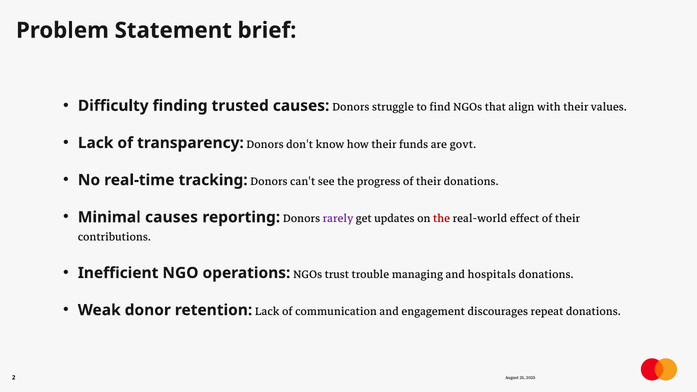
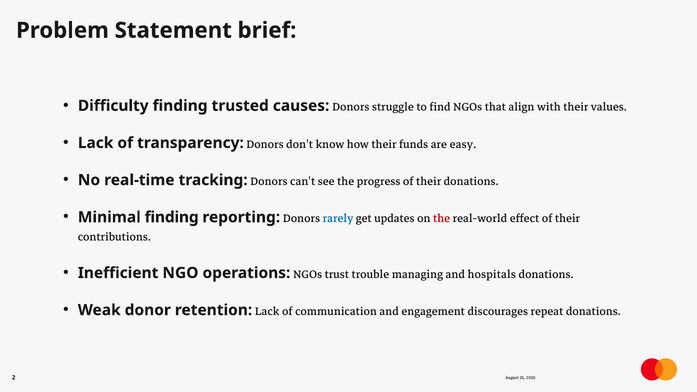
govt: govt -> easy (463, 143)
Minimal causes: causes -> finding (172, 217)
rarely colour: purple -> blue (338, 217)
